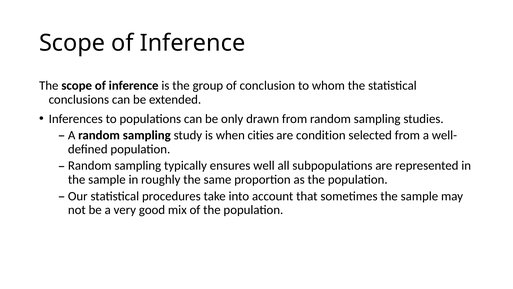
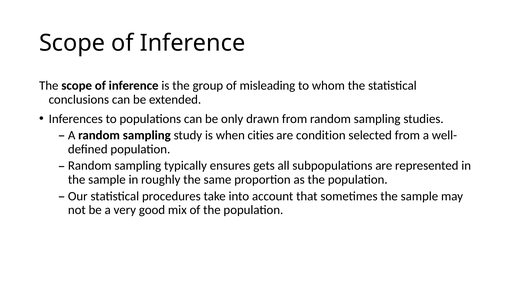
conclusion: conclusion -> misleading (267, 86)
well: well -> gets (264, 165)
